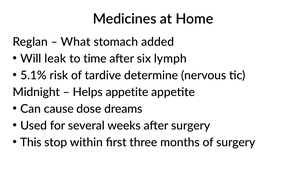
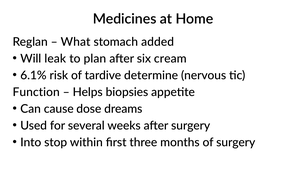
time: time -> plan (95, 59)
lymph: lymph -> cream (170, 59)
5.1%: 5.1% -> 6.1% (33, 75)
Midnight: Midnight -> Function (36, 92)
Helps appetite: appetite -> biopsies (127, 92)
This: This -> Into (31, 142)
